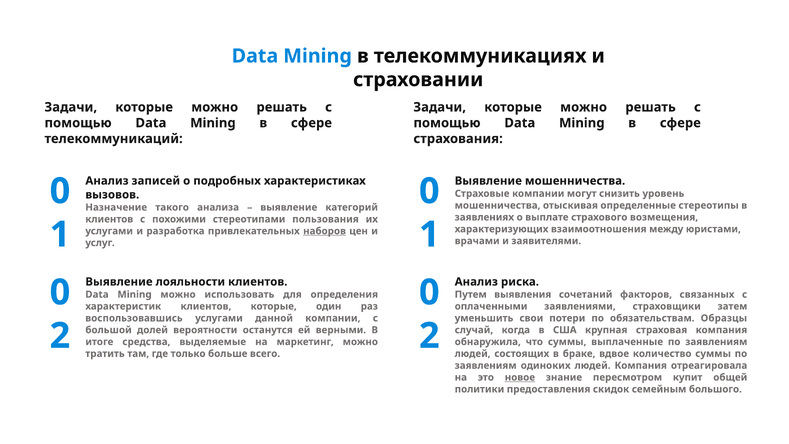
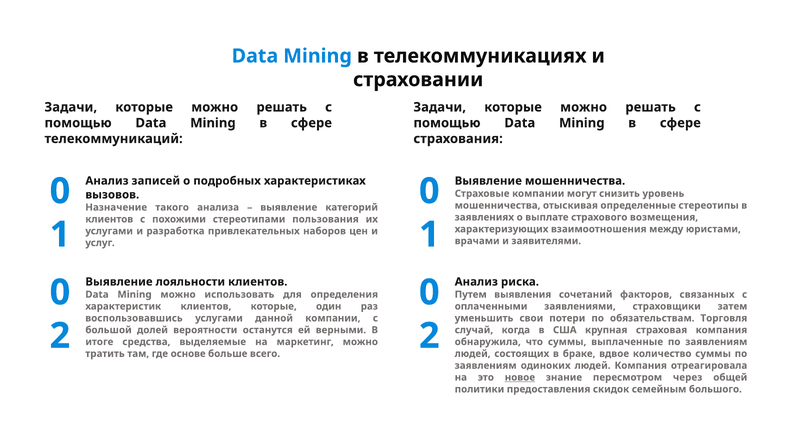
наборов underline: present -> none (325, 231)
Образцы: Образцы -> Торговля (724, 318)
только: только -> основе (188, 354)
купит: купит -> через (688, 377)
